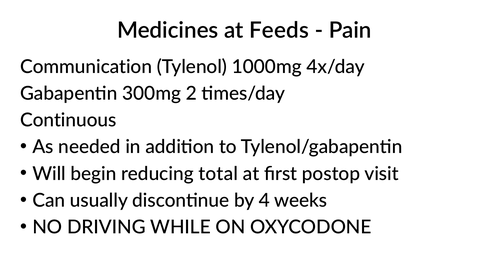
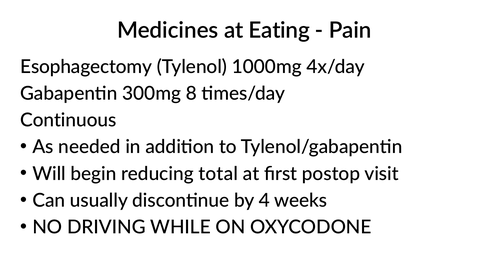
Feeds: Feeds -> Eating (279, 30)
Communication: Communication -> Esophagectomy (86, 67)
2: 2 -> 8 (191, 93)
